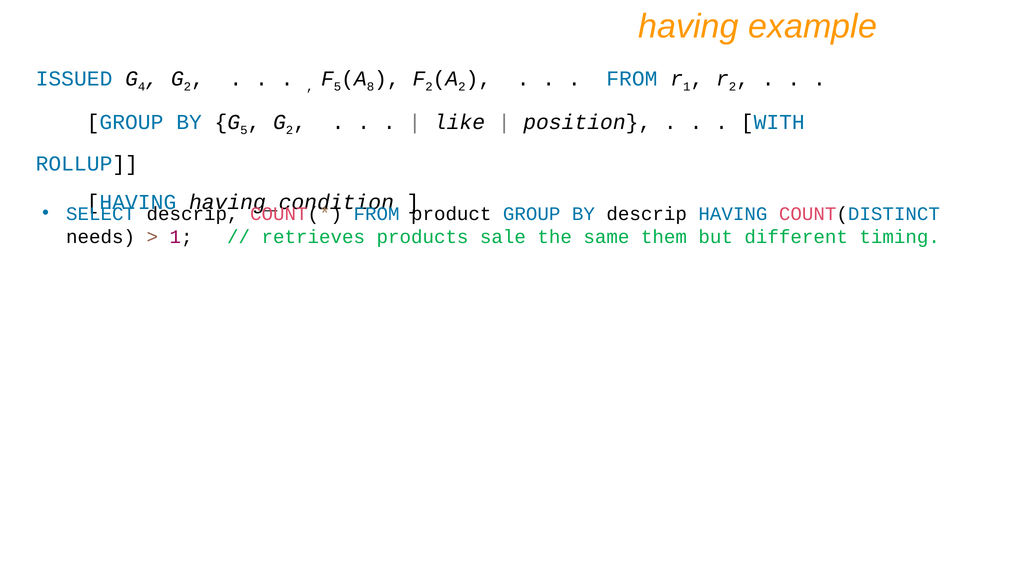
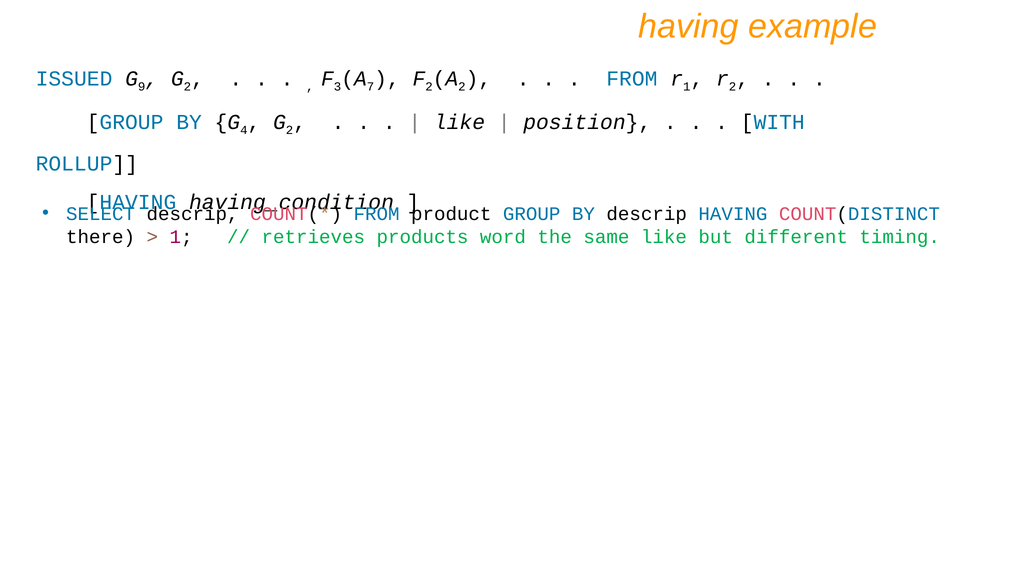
4: 4 -> 9 (142, 87)
5: 5 -> 3 (338, 87)
8: 8 -> 7 (370, 87)
5: 5 -> 4 (244, 130)
needs: needs -> there (101, 237)
sale: sale -> word (503, 237)
same them: them -> like (664, 237)
